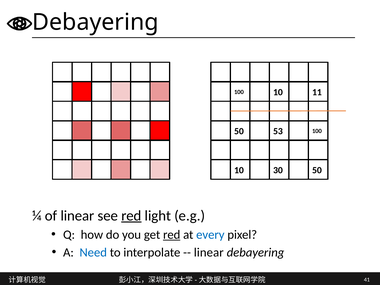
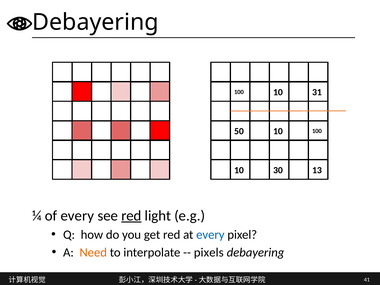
11: 11 -> 31 (317, 92)
50 53: 53 -> 10 (278, 131)
30 50: 50 -> 13 (317, 170)
of linear: linear -> every (77, 216)
red underline: present -> none (172, 235)
Need colour: blue -> orange (93, 252)
linear: linear -> pixels (209, 252)
